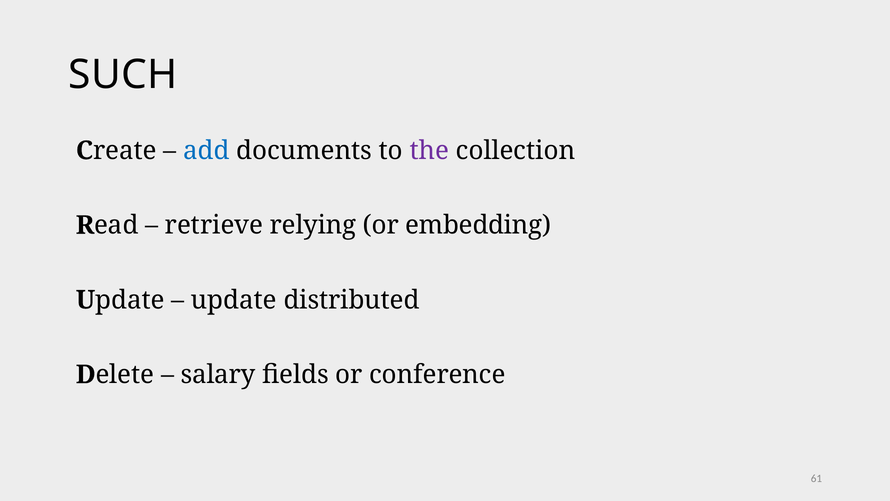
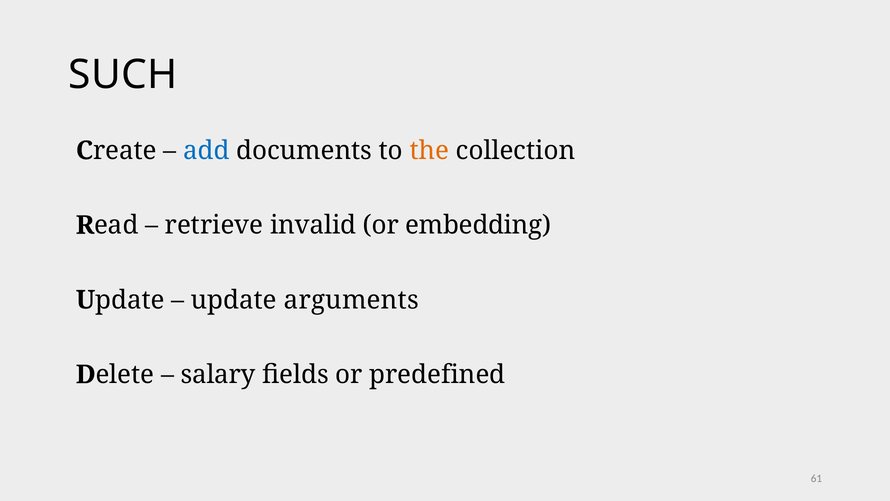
the colour: purple -> orange (429, 150)
relying: relying -> invalid (313, 225)
distributed: distributed -> arguments (351, 300)
conference: conference -> predefined (437, 374)
